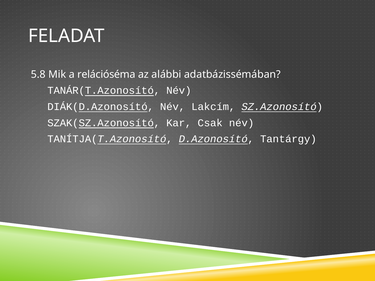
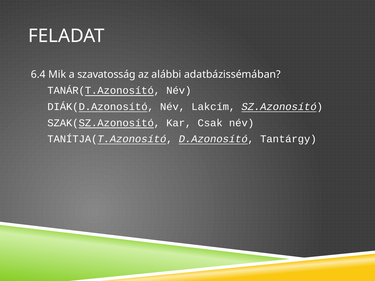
5.8: 5.8 -> 6.4 (38, 74)
relációséma: relációséma -> szavatosság (106, 74)
